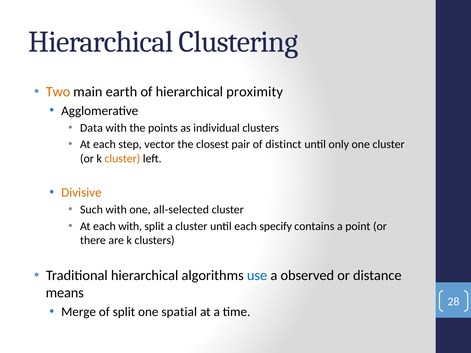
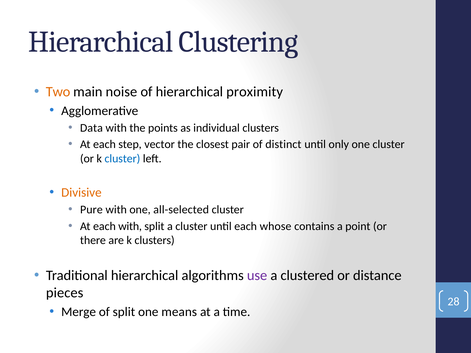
earth: earth -> noise (121, 92)
cluster colour: orange -> blue (122, 159)
Such: Such -> Pure (91, 210)
specify: specify -> whose (276, 226)
use colour: blue -> purple (257, 276)
observed: observed -> clustered (307, 276)
means: means -> pieces (65, 293)
spatial: spatial -> means (179, 312)
